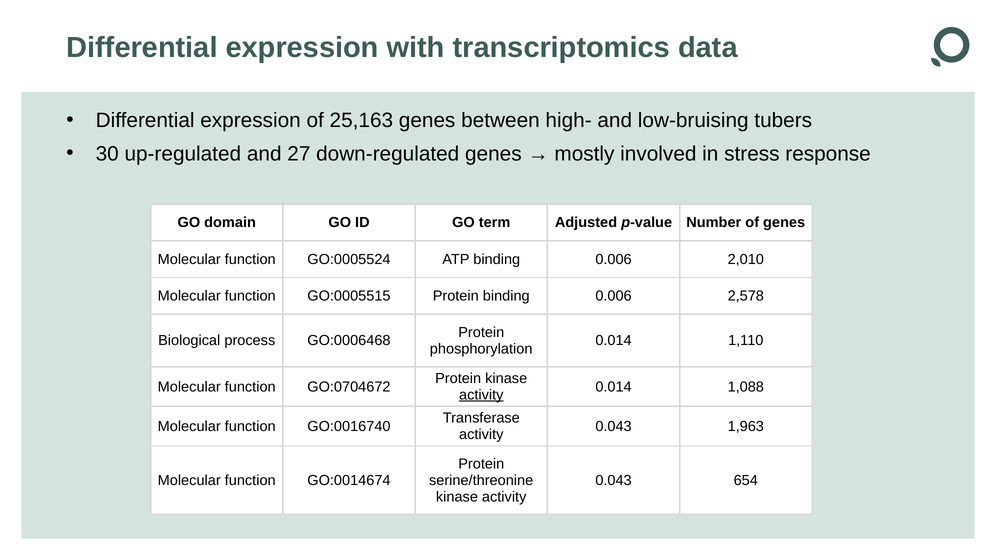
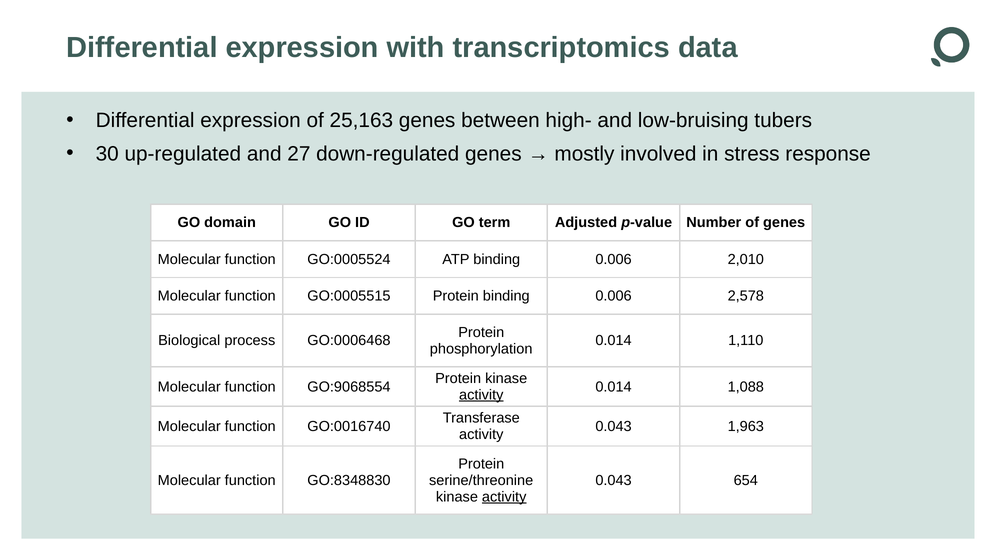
GO:0704672: GO:0704672 -> GO:9068554 (349, 387)
GO:0014674: GO:0014674 -> GO:8348830 (349, 481)
activity underline: none -> present (504, 497)
